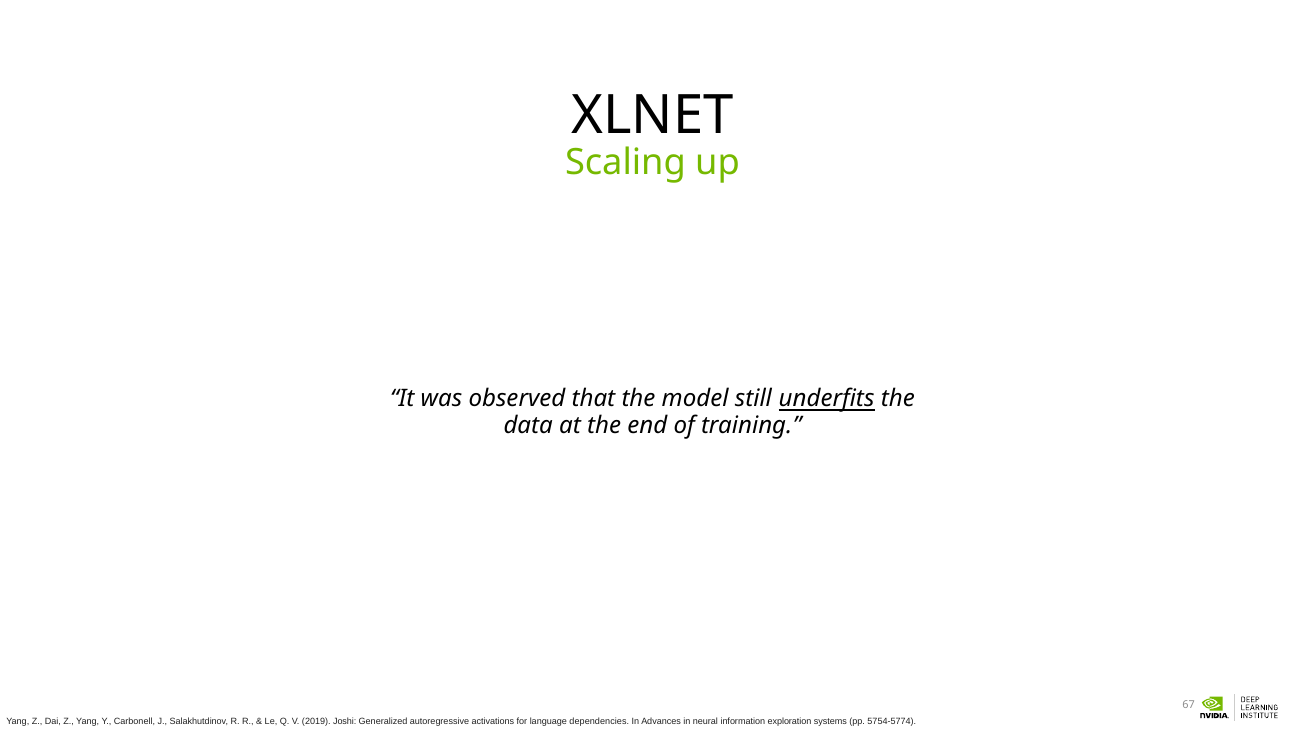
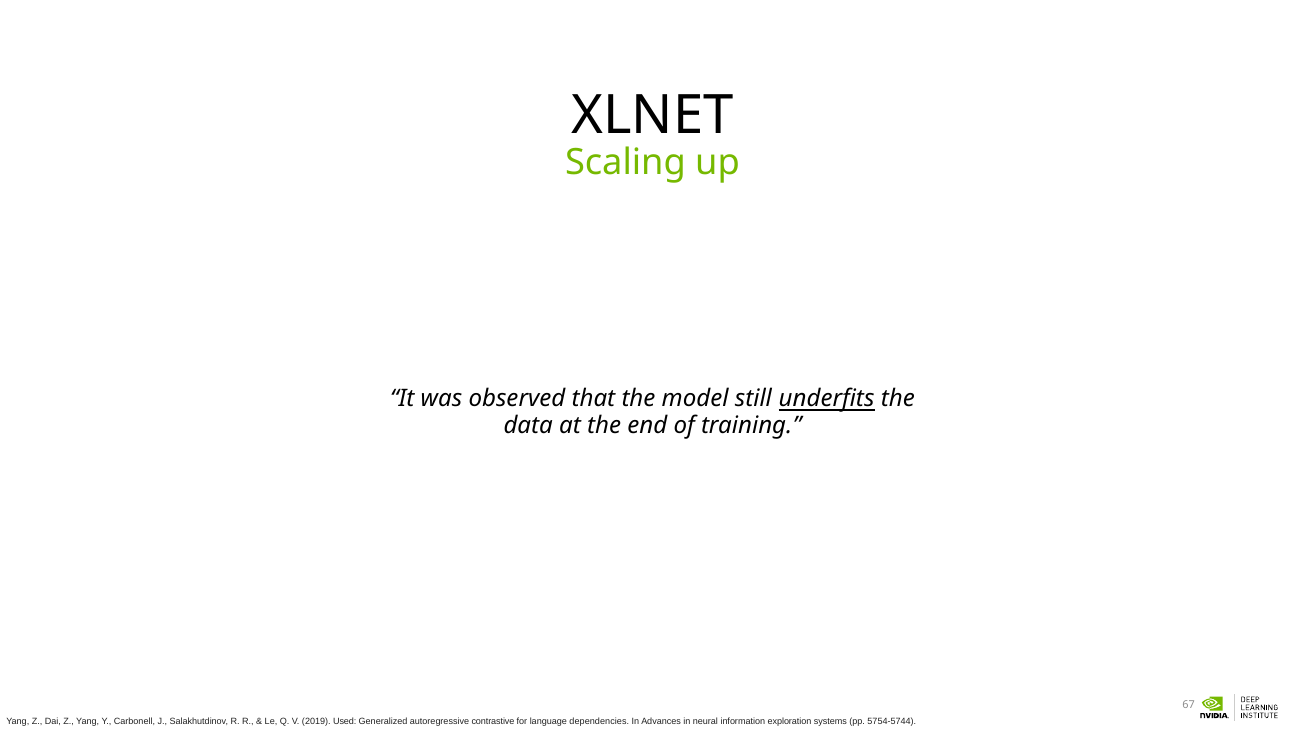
Joshi: Joshi -> Used (345, 721)
activations: activations -> contrastive (493, 721)
5754-5774: 5754-5774 -> 5754-5744 (892, 721)
